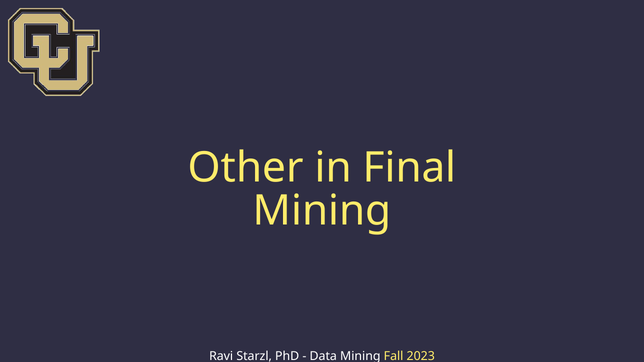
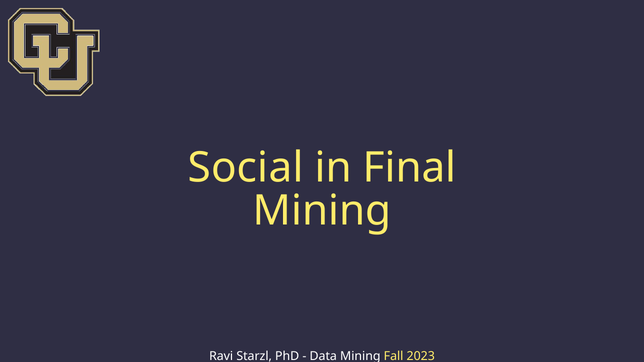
Other: Other -> Social (246, 168)
